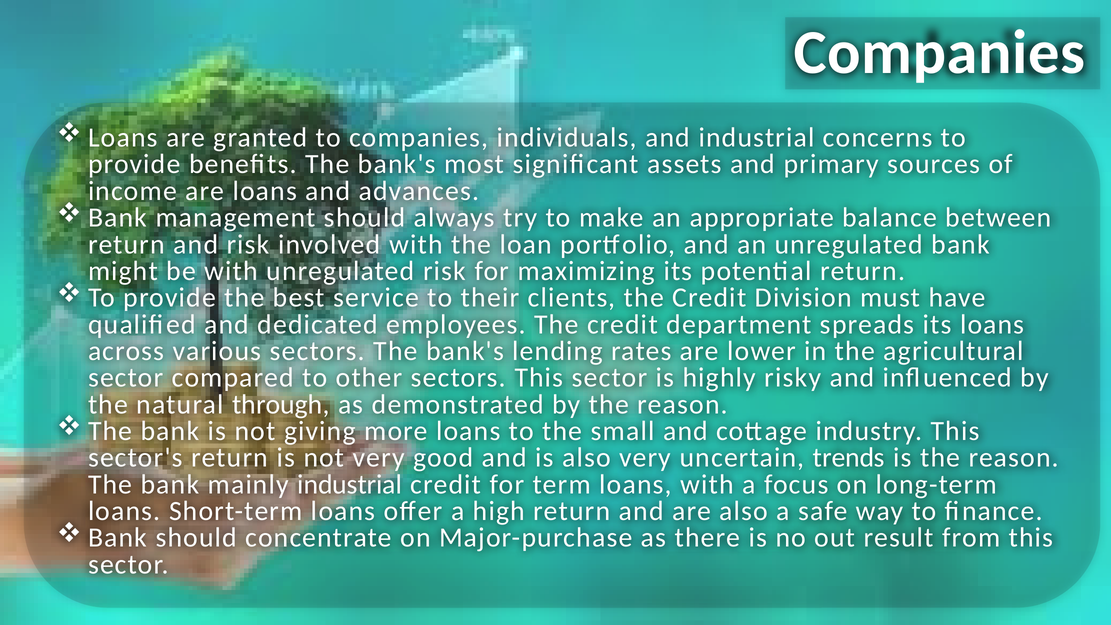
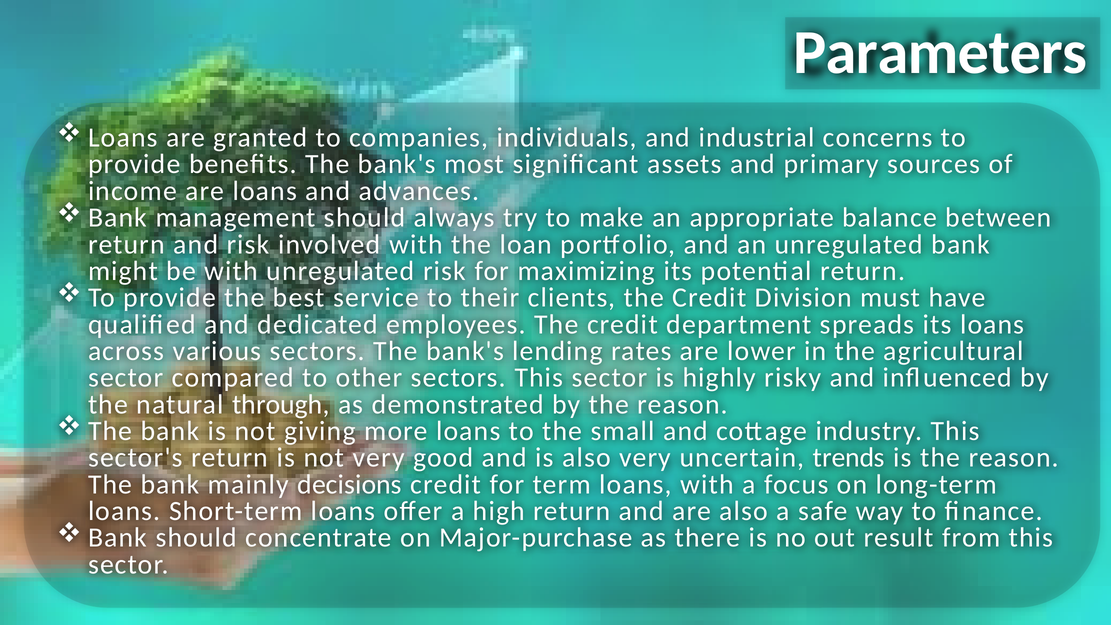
Companies: Companies -> Parameters (940, 53)
mainly industrial: industrial -> decisions (350, 484)
